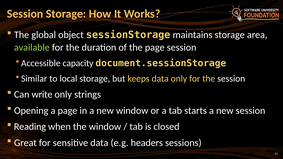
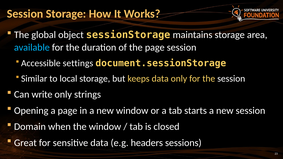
available colour: light green -> light blue (32, 47)
capacity: capacity -> settings (78, 63)
Reading: Reading -> Domain (30, 127)
